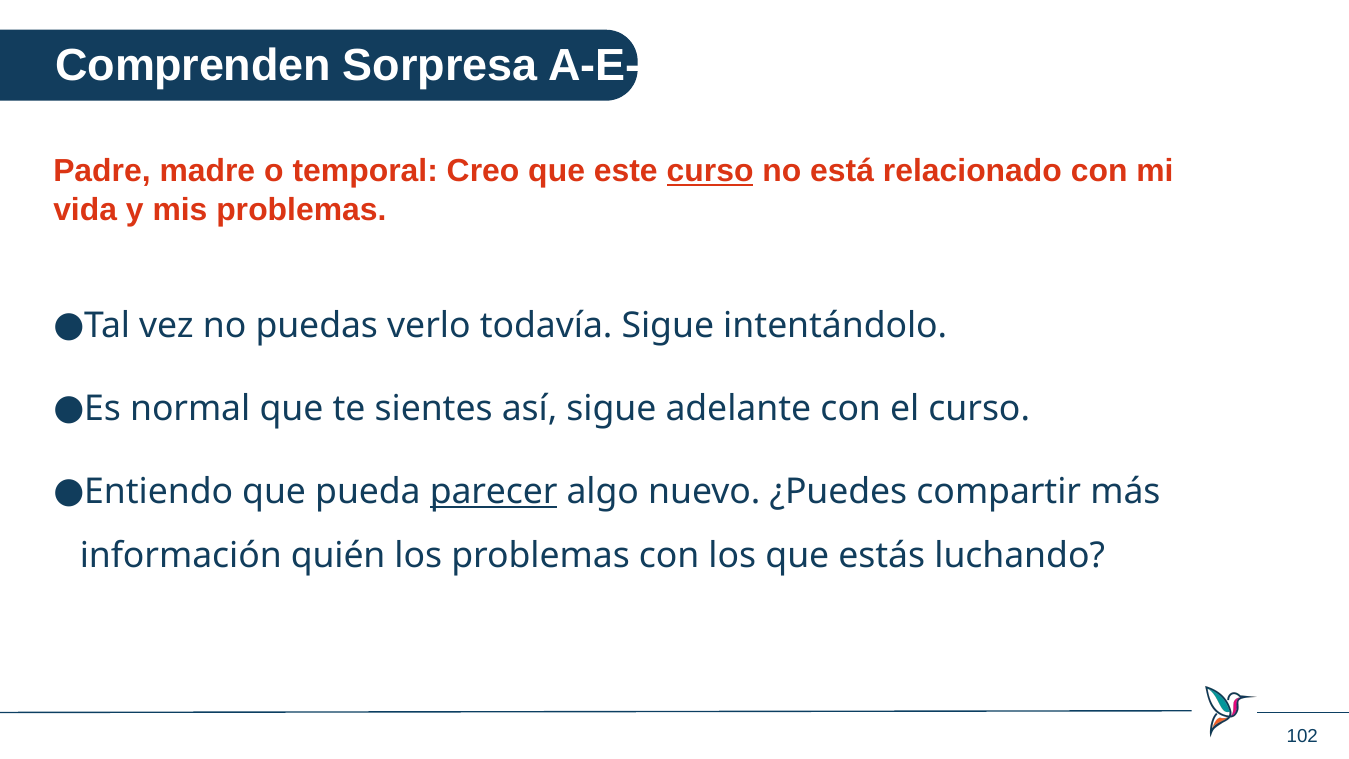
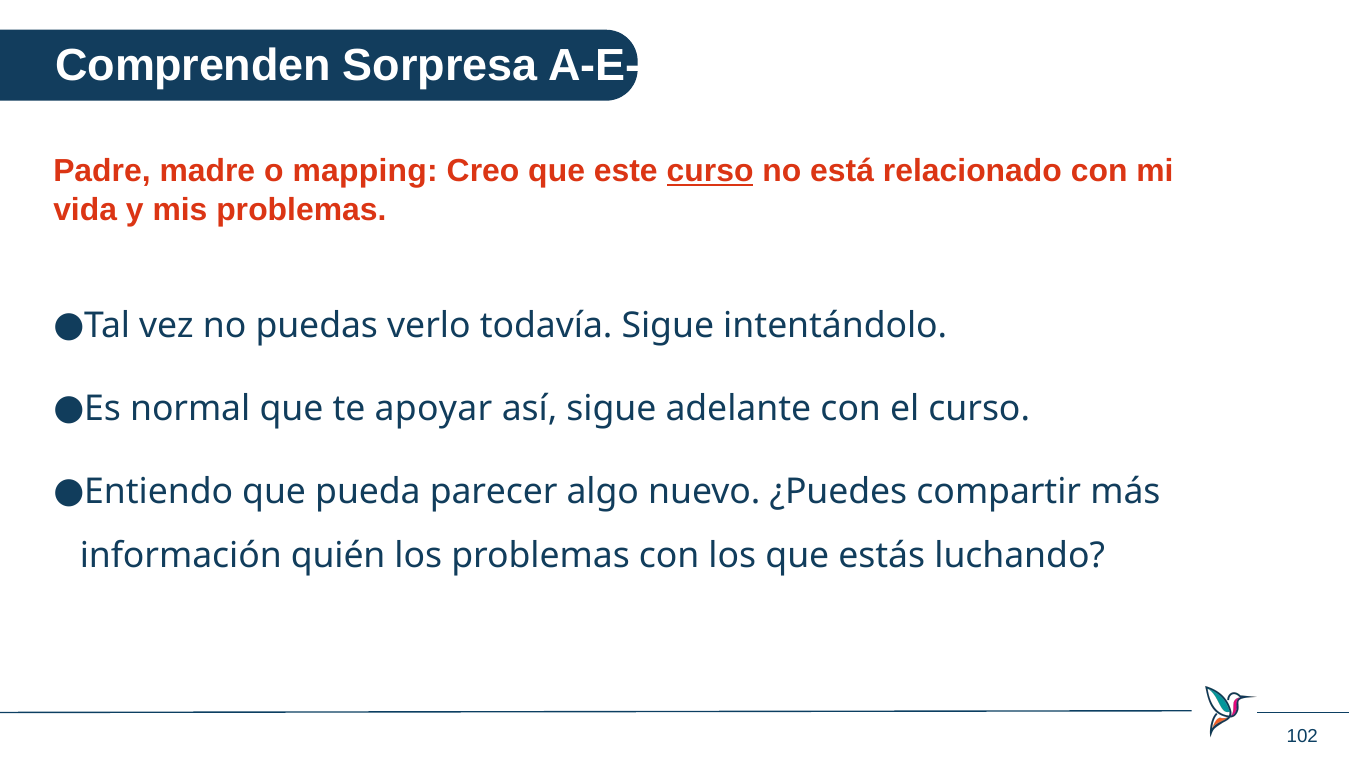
temporal: temporal -> mapping (365, 171)
sientes: sientes -> apoyar (433, 408)
parecer underline: present -> none (494, 491)
